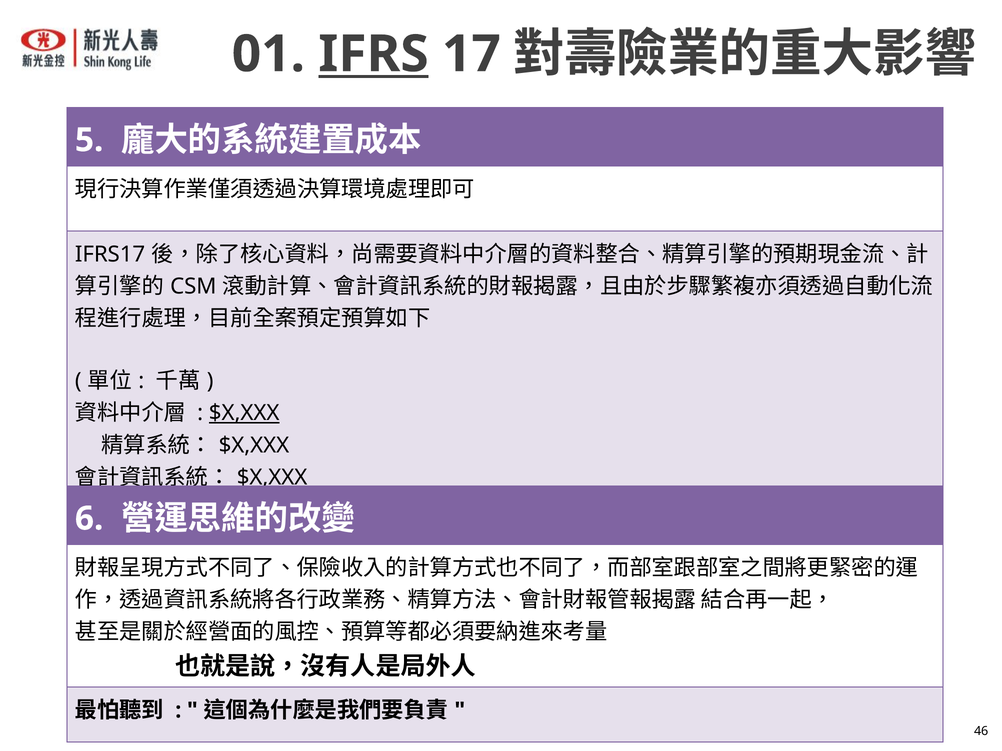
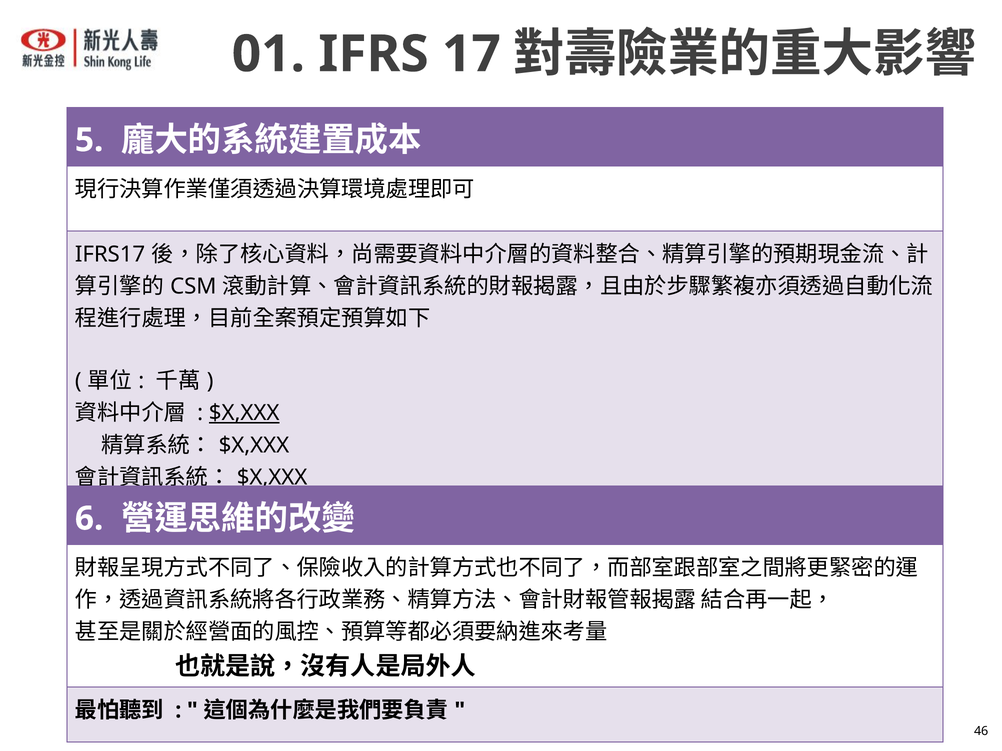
IFRS underline: present -> none (373, 54)
